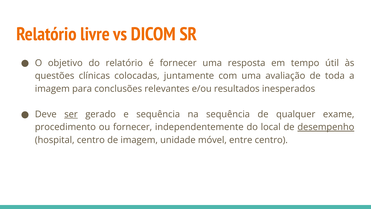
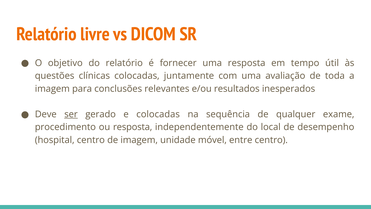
e sequência: sequência -> colocadas (158, 114)
ou fornecer: fornecer -> resposta (133, 127)
desempenho underline: present -> none (326, 127)
